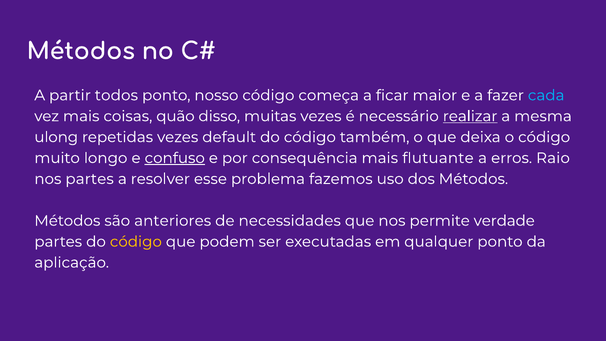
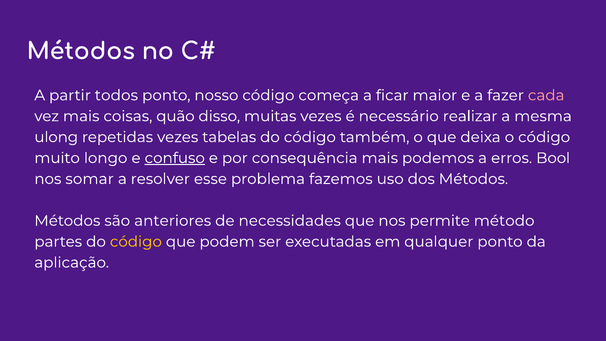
cada colour: light blue -> pink (546, 95)
realizar underline: present -> none (470, 116)
default: default -> tabelas (229, 137)
flutuante: flutuante -> podemos (438, 158)
Raio: Raio -> Bool (553, 158)
nos partes: partes -> somar (90, 179)
verdade: verdade -> método (504, 221)
